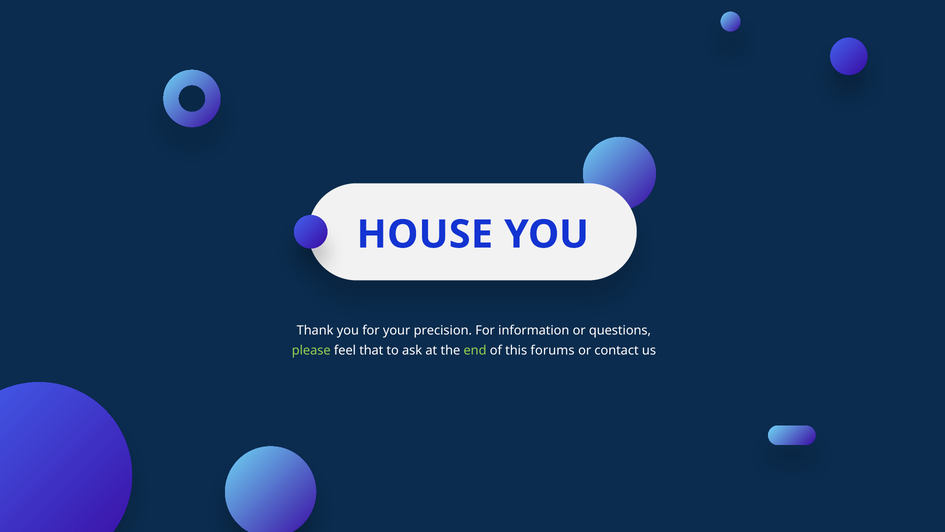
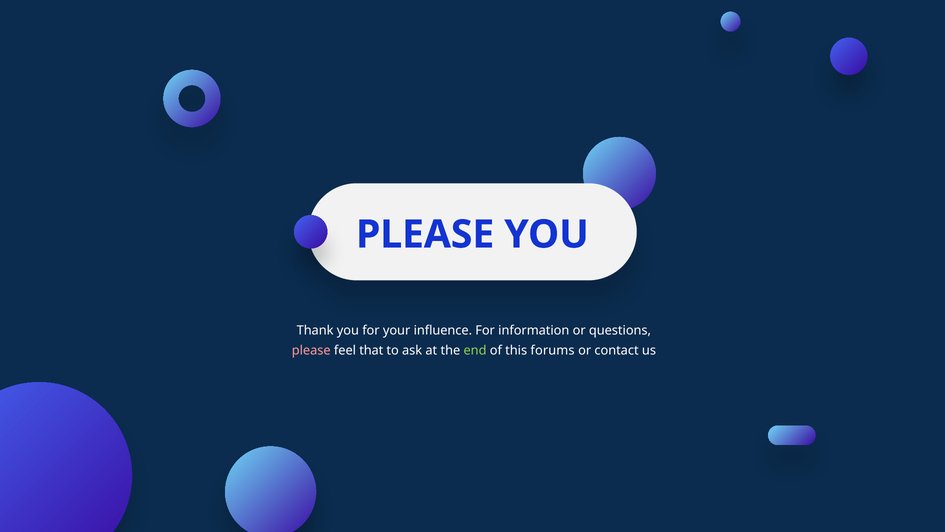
HOUSE: HOUSE -> PLEASE (425, 234)
precision: precision -> influence (443, 330)
please colour: light green -> pink (311, 350)
